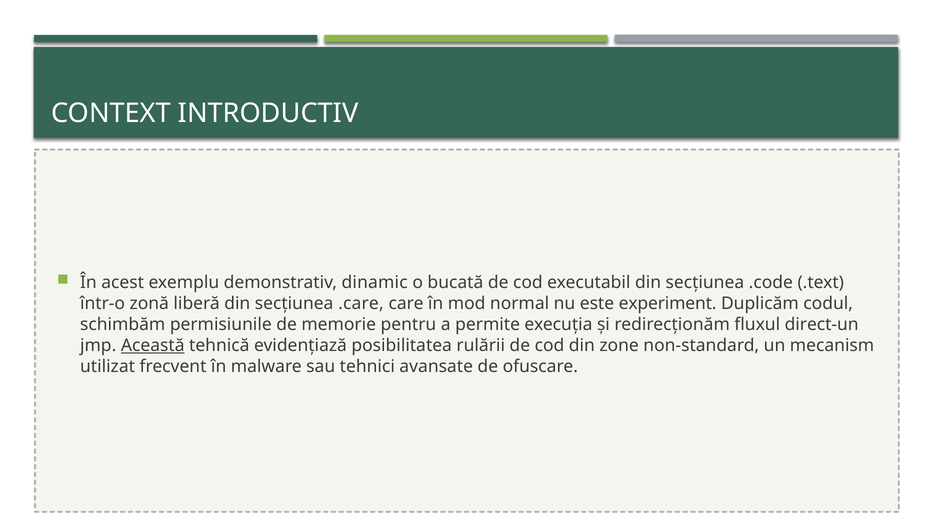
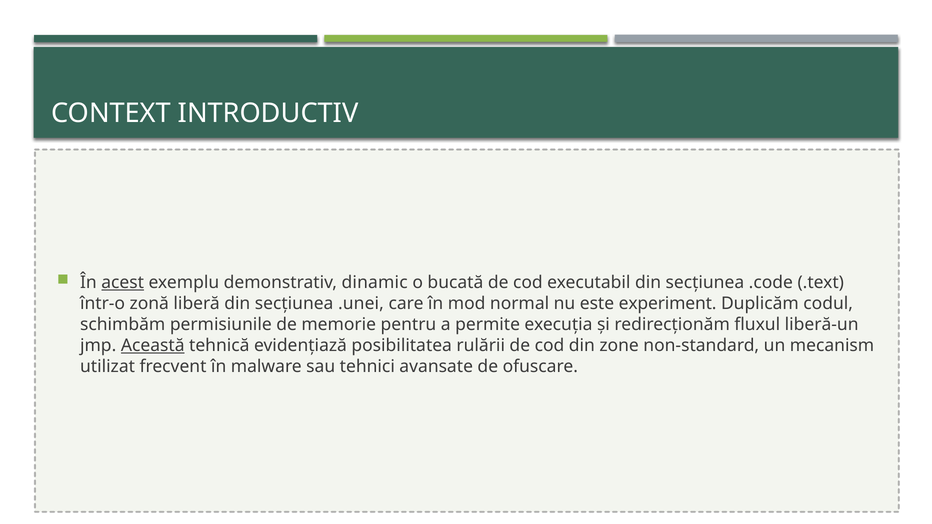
acest underline: none -> present (123, 283)
.care: .care -> .unei (361, 304)
direct-un: direct-un -> liberă-un (822, 325)
